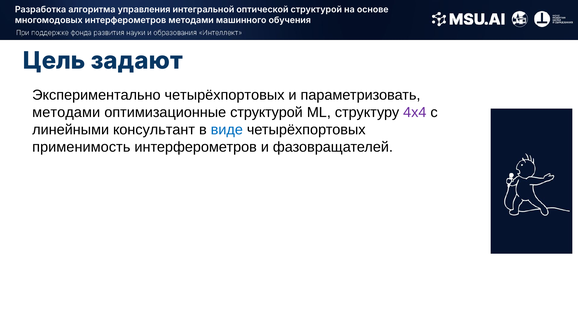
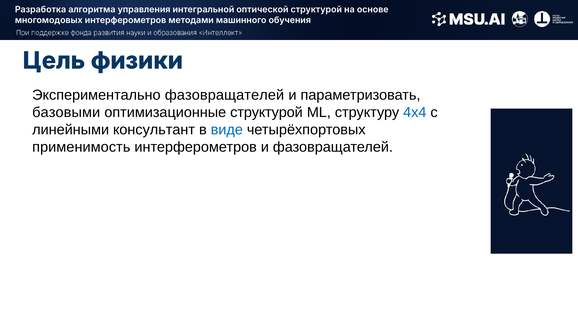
задают: задают -> физики (137, 61)
Экспериментально четырёхпортовых: четырёхпортовых -> фазовращателей (224, 95)
методами: методами -> базовыми (66, 112)
4х4 colour: purple -> blue (415, 112)
